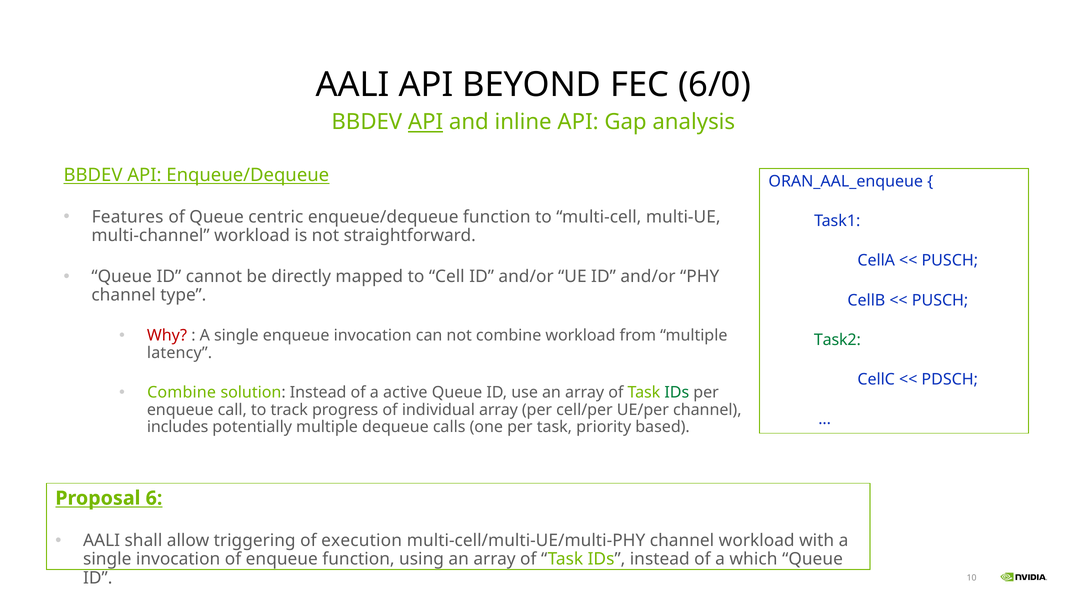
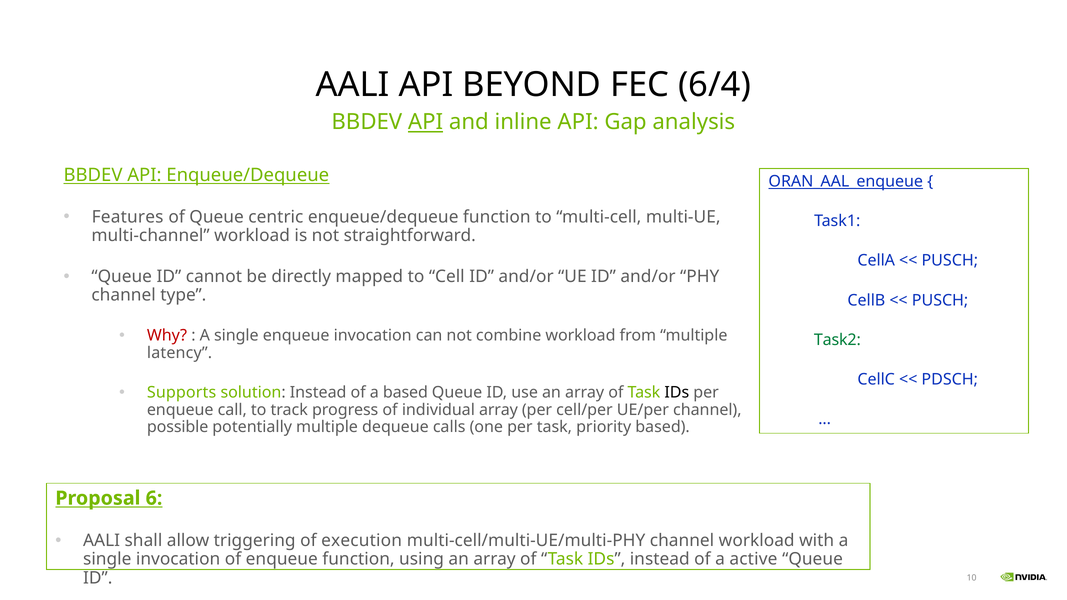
6/0: 6/0 -> 6/4 (715, 85)
ORAN_AAL_enqueue underline: none -> present (846, 181)
Combine: Combine -> Supports (182, 393)
a active: active -> based (405, 393)
IDs colour: green -> black (677, 393)
includes: includes -> possible (178, 427)
which: which -> active (753, 559)
